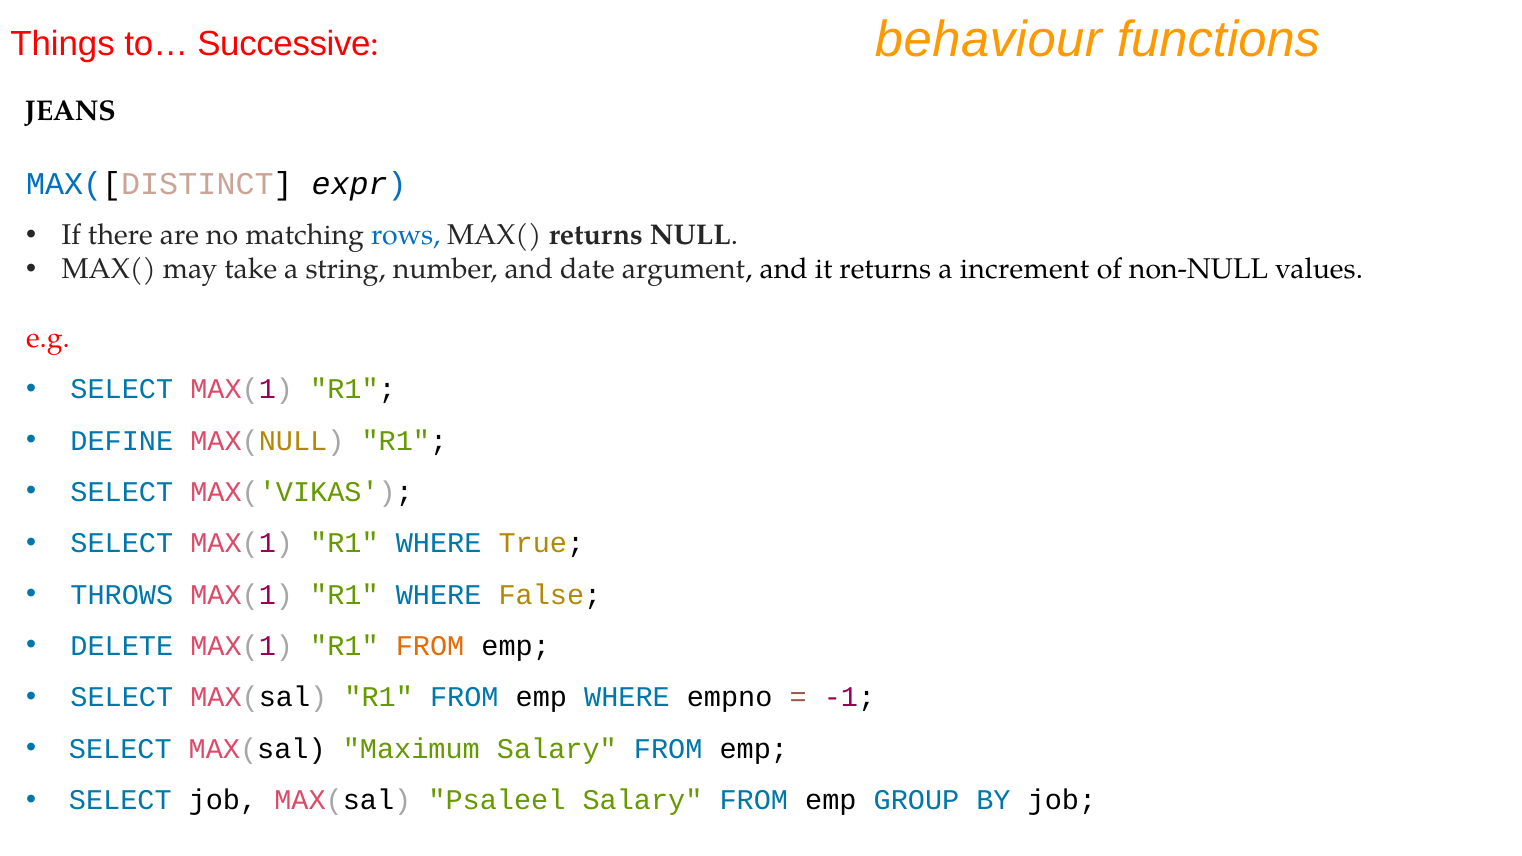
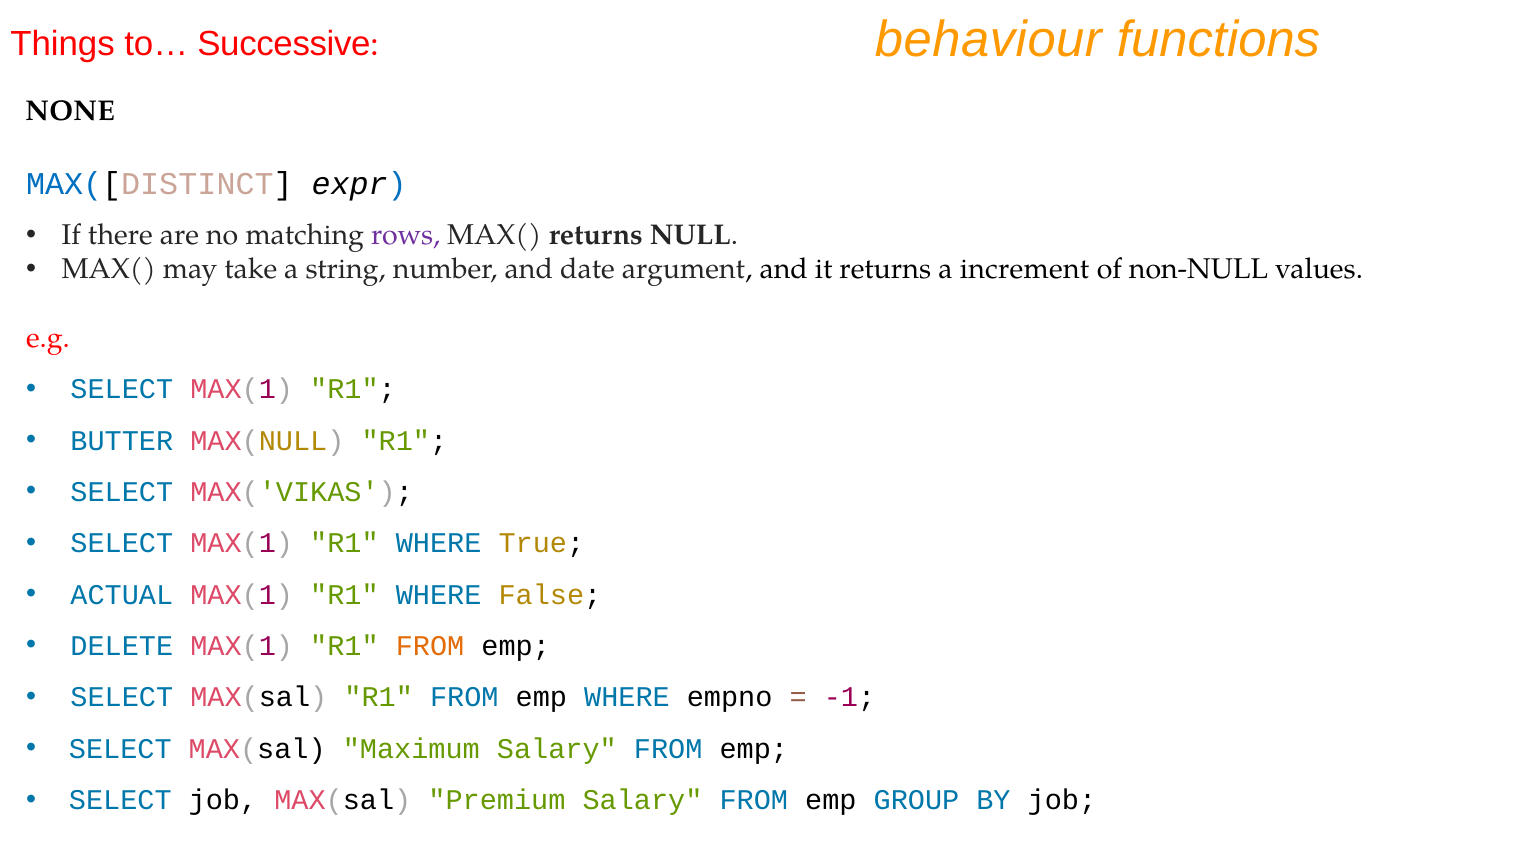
JEANS: JEANS -> NONE (70, 111)
rows colour: blue -> purple (406, 235)
DEFINE: DEFINE -> BUTTER (122, 441)
THROWS: THROWS -> ACTUAL (122, 595)
Psaleel: Psaleel -> Premium (497, 800)
